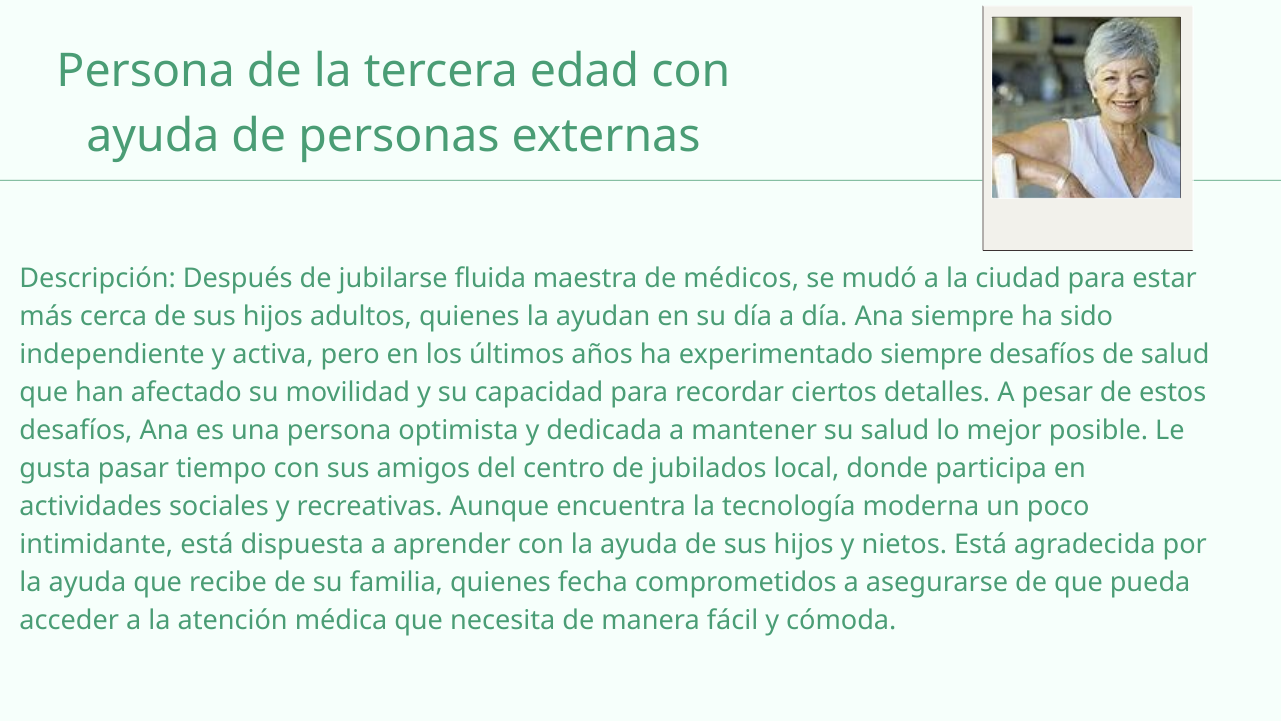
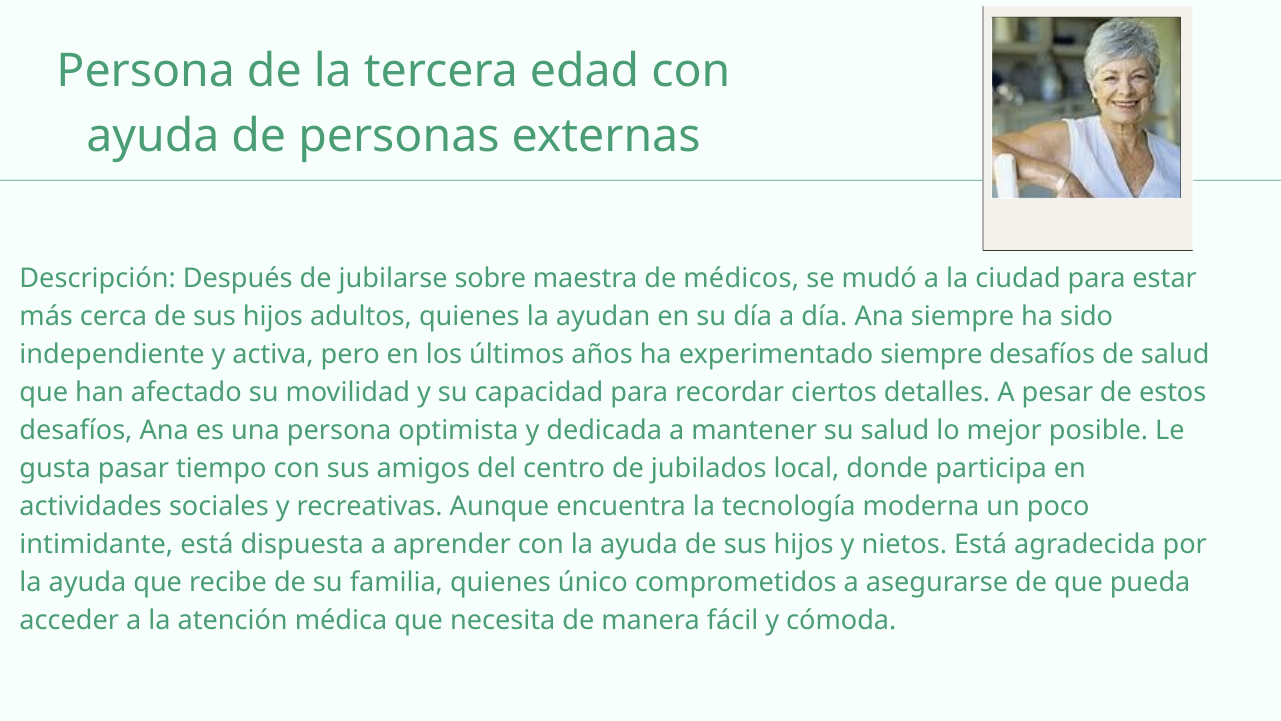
fluida: fluida -> sobre (490, 278)
fecha: fecha -> único (593, 582)
